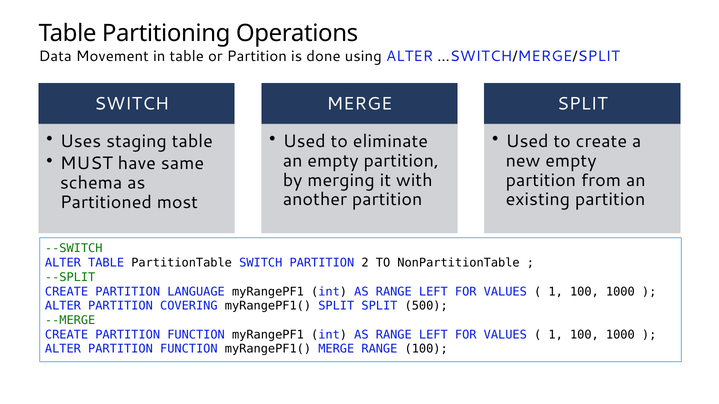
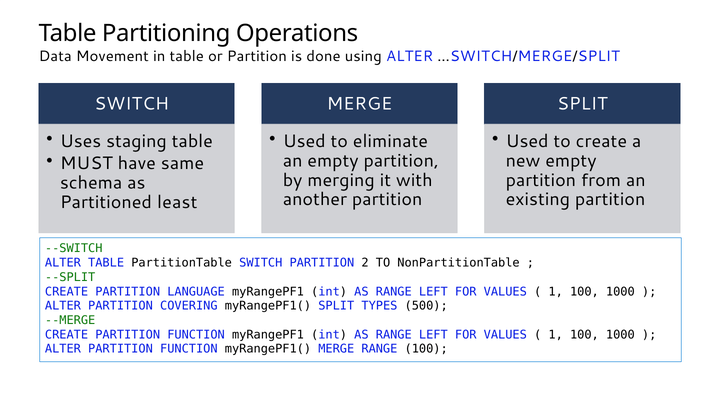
most: most -> least (177, 202)
SPLIT SPLIT: SPLIT -> TYPES (379, 306)
